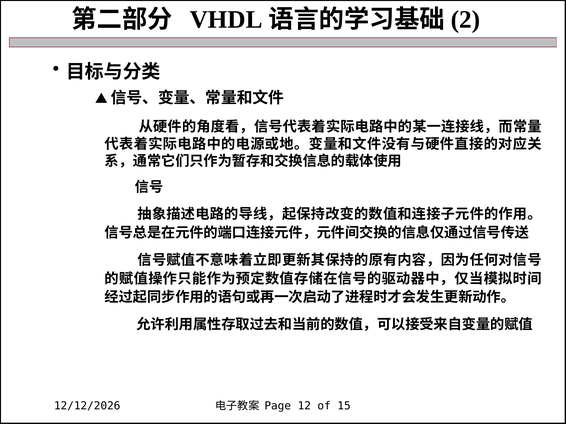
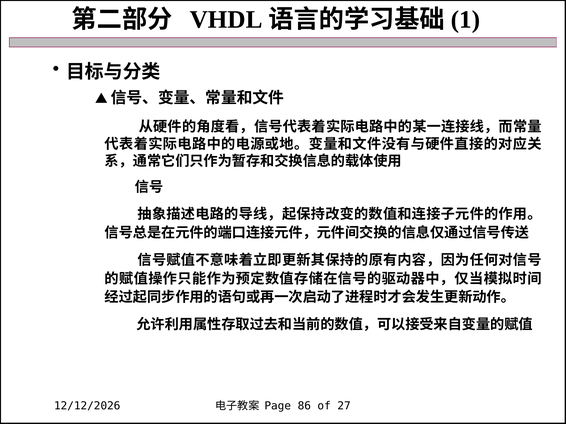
2: 2 -> 1 (465, 20)
12: 12 -> 86 (304, 406)
15: 15 -> 27 (344, 406)
